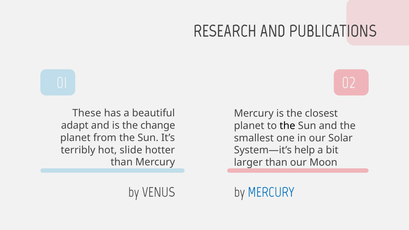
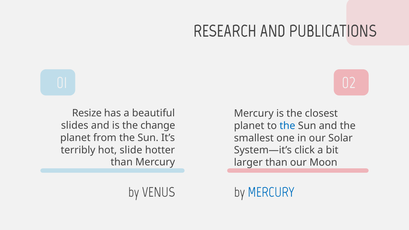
These: These -> Resize (87, 113)
adapt: adapt -> slides (75, 125)
the colour: black -> blue (287, 126)
help: help -> click (305, 150)
